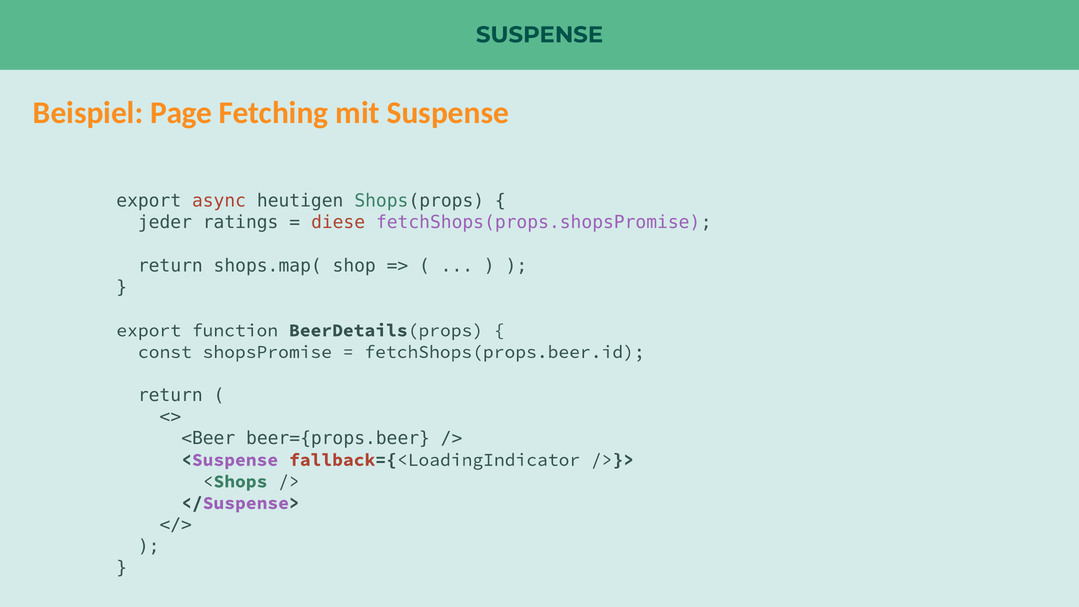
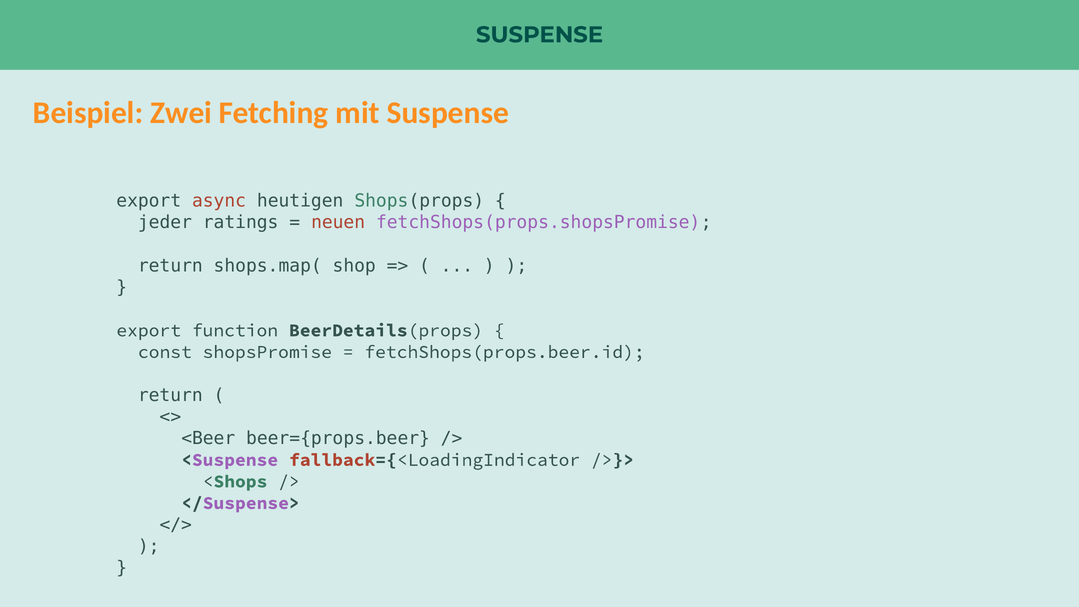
Page: Page -> Zwei (181, 113)
diese: diese -> neuen (338, 222)
